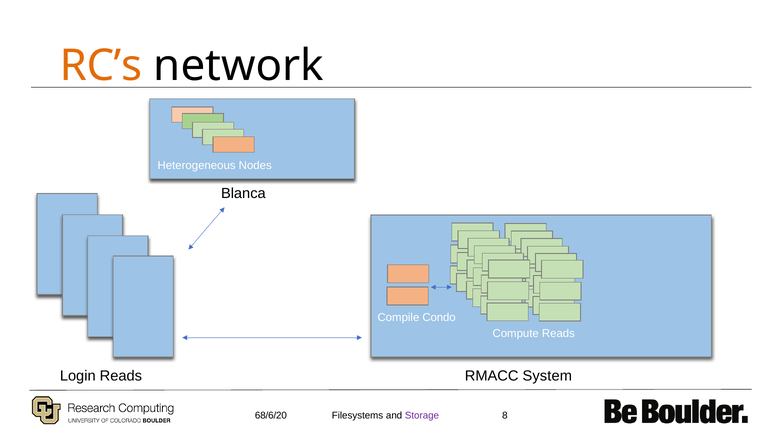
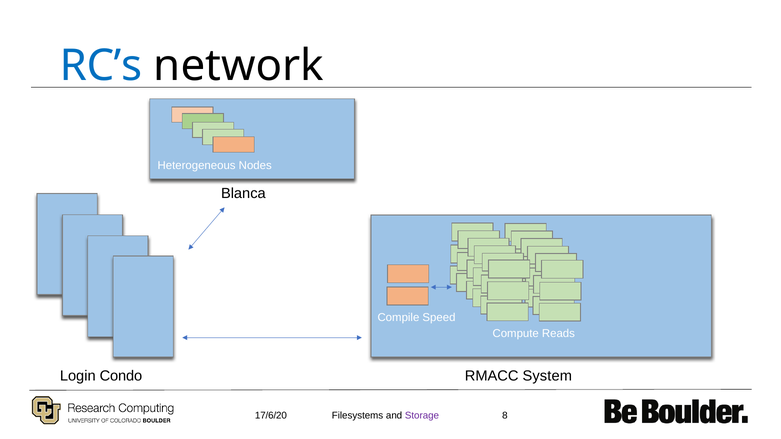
RC’s colour: orange -> blue (101, 66)
Condo: Condo -> Speed (439, 318)
Login Reads: Reads -> Condo (121, 376)
68/6/20: 68/6/20 -> 17/6/20 (271, 416)
